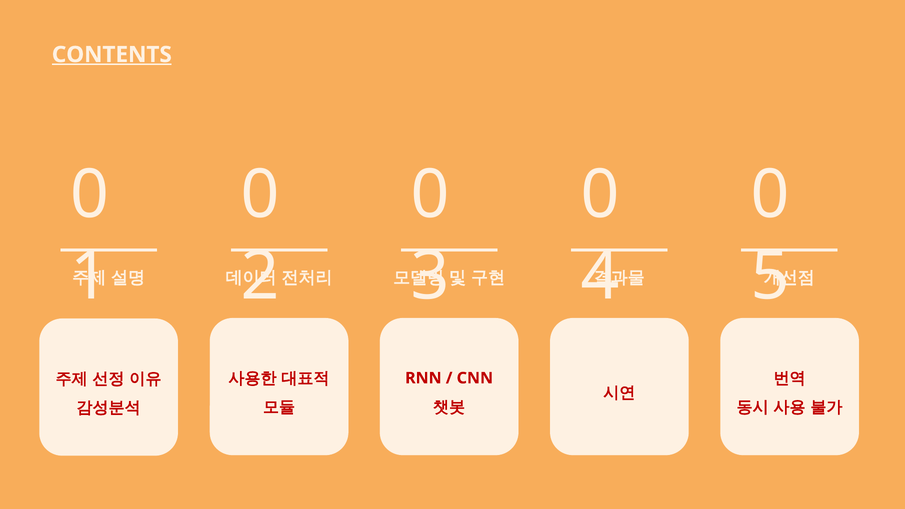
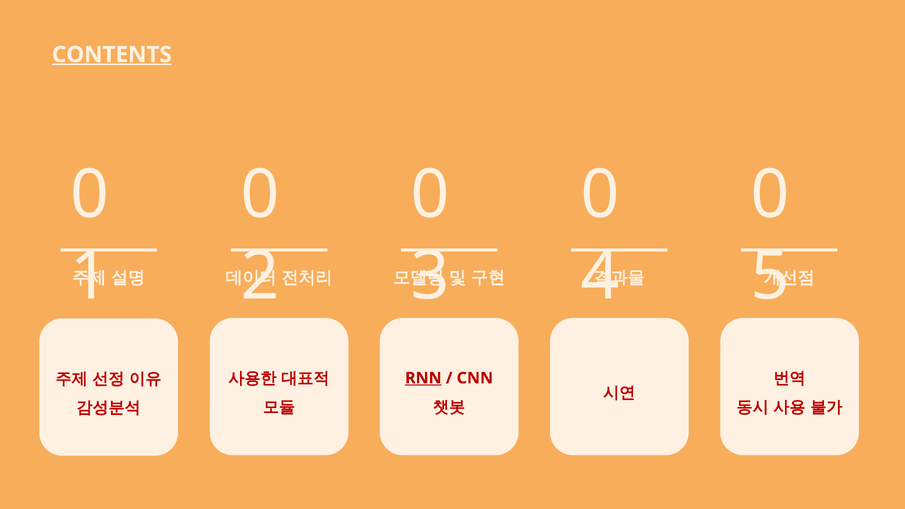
RNN underline: none -> present (423, 378)
